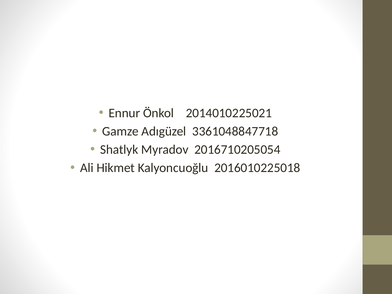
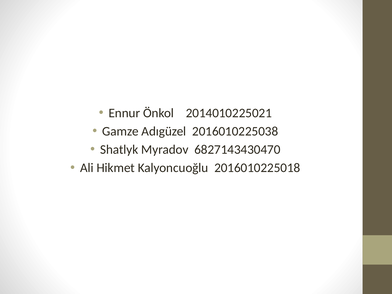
3361048847718: 3361048847718 -> 2016010225038 (235, 131)
2016710205054: 2016710205054 -> 6827143430470 (237, 150)
